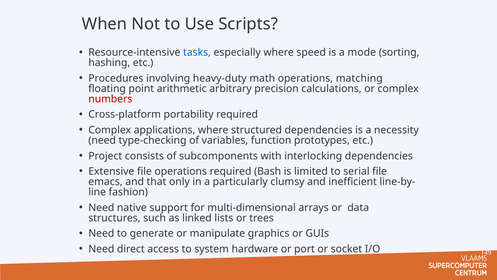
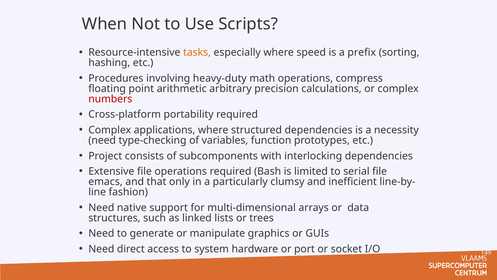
tasks colour: blue -> orange (197, 52)
mode: mode -> prefix (362, 52)
matching: matching -> compress (359, 78)
